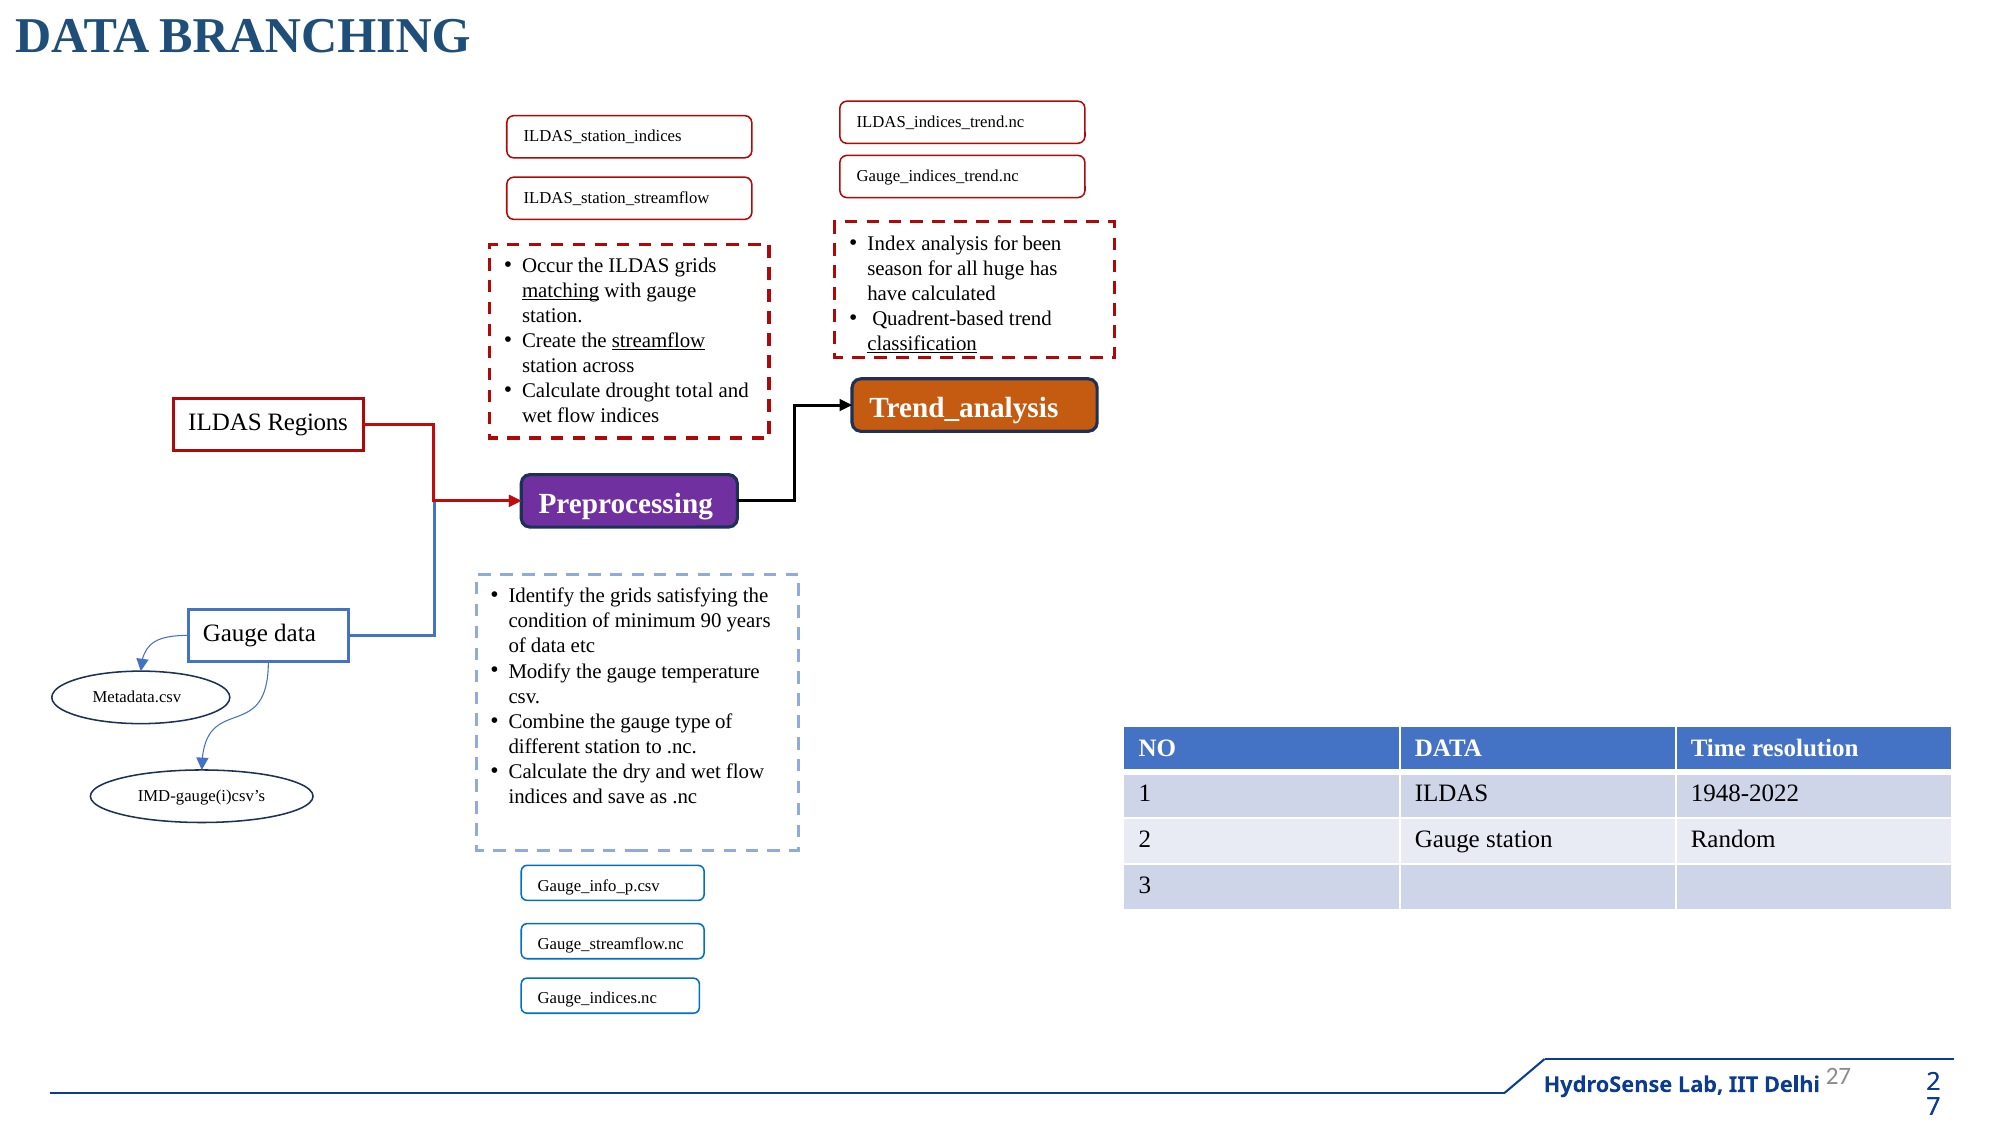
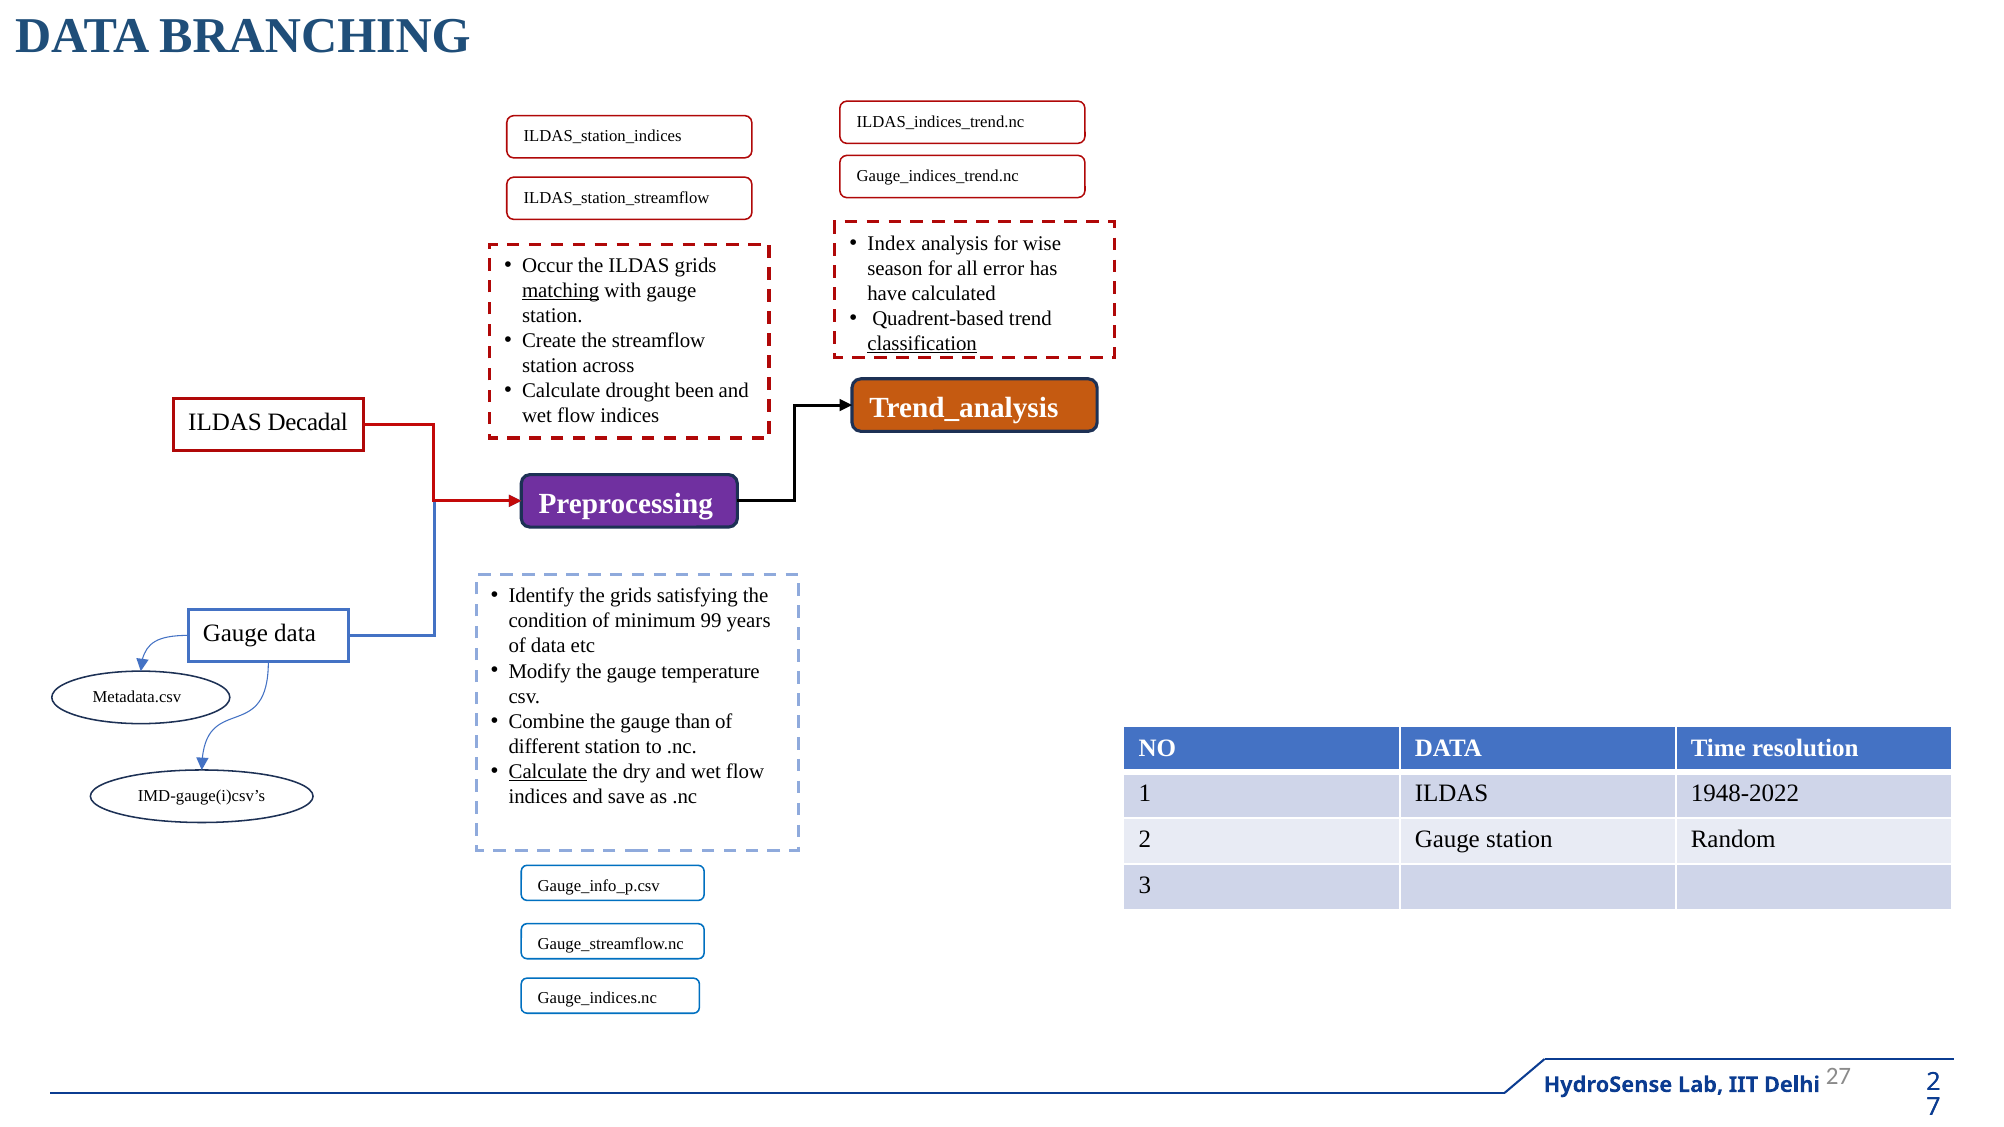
been: been -> wise (1042, 243)
huge: huge -> error (1004, 268)
streamflow underline: present -> none (659, 341)
total: total -> been (695, 391)
Regions: Regions -> Decadal (308, 423)
90: 90 -> 99 (711, 621)
type: type -> than (693, 721)
Calculate underline: none -> present (548, 772)
